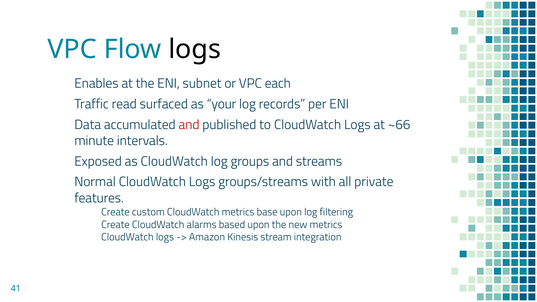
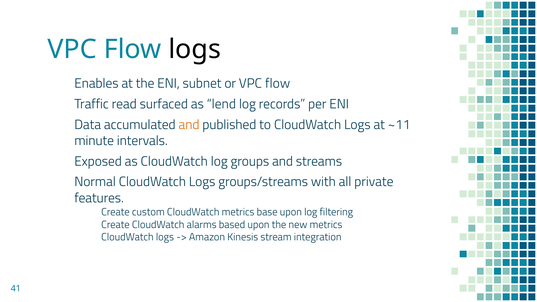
or VPC each: each -> flow (278, 83)
your: your -> lend (221, 104)
and colour: red -> orange (189, 125)
~66: ~66 -> ~11 (399, 125)
